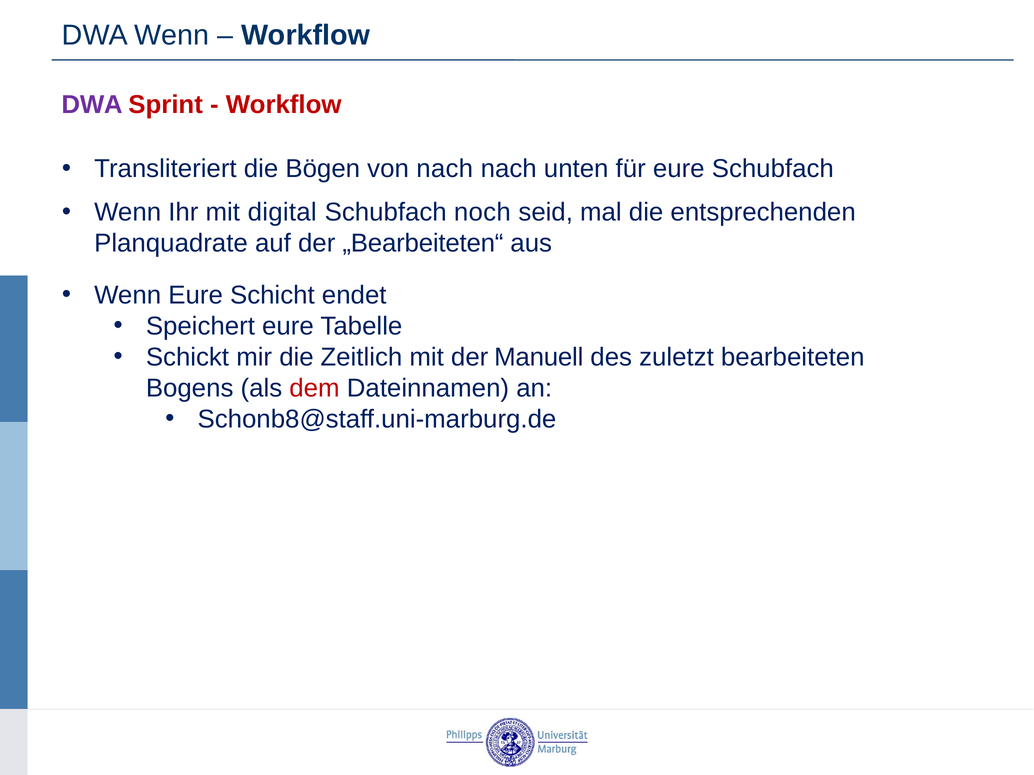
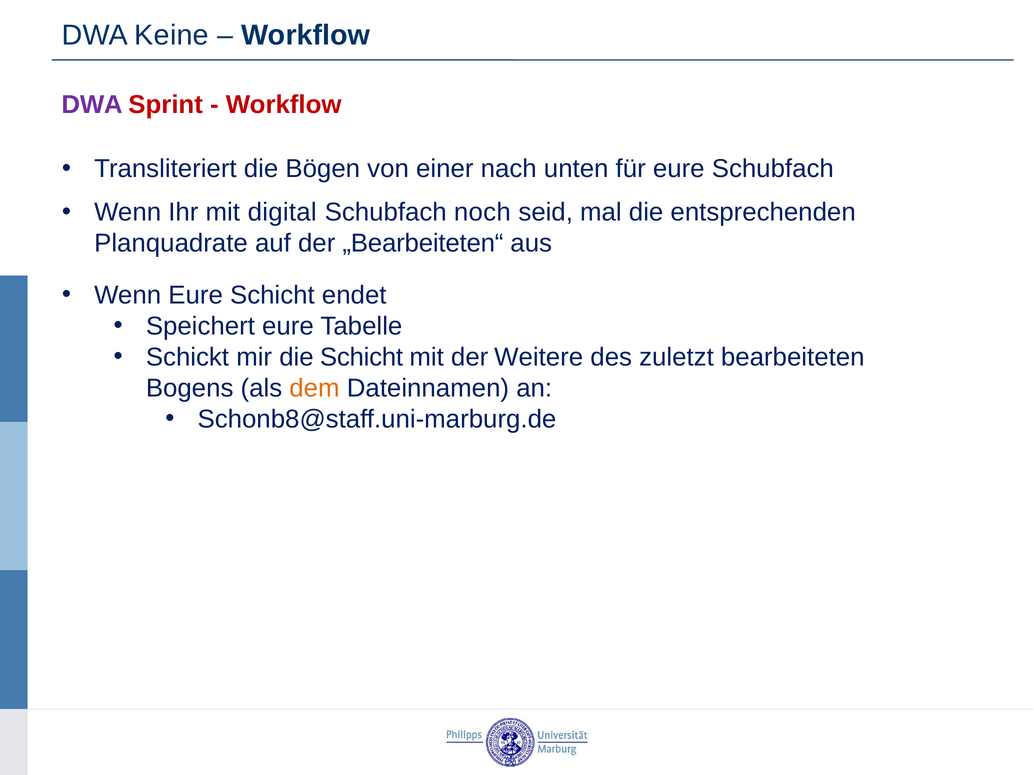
DWA Wenn: Wenn -> Keine (172, 35)
von nach: nach -> einer (445, 169)
die Zeitlich: Zeitlich -> Schicht (362, 357)
Manuell: Manuell -> Weitere (539, 357)
dem colour: red -> orange (314, 388)
